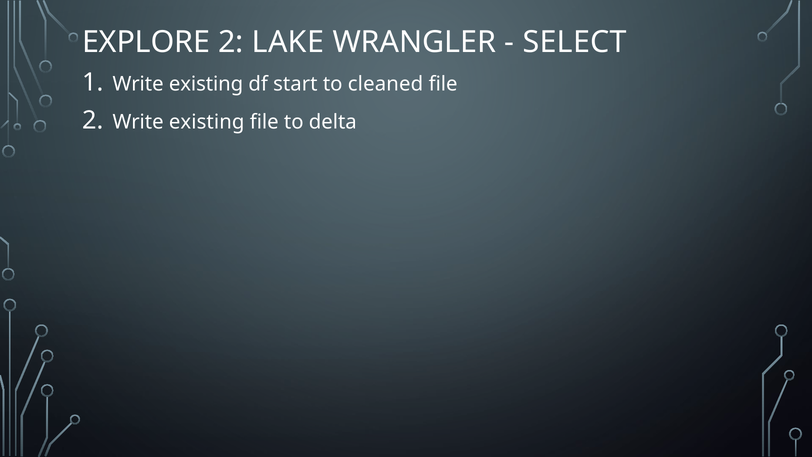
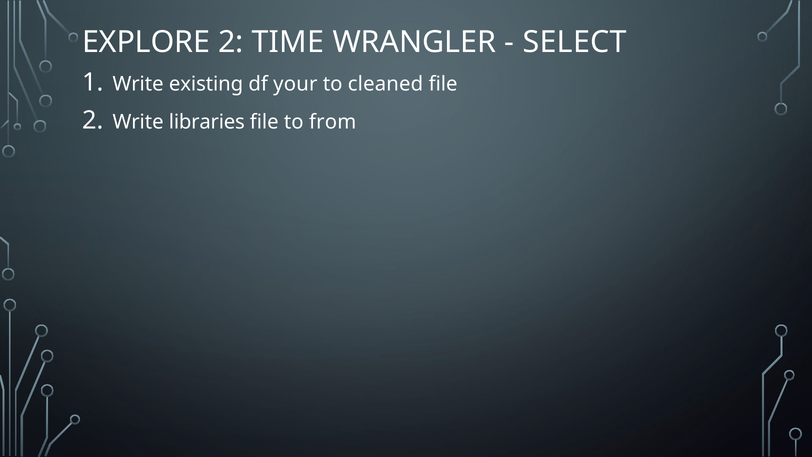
LAKE: LAKE -> TIME (288, 42)
start: start -> your (295, 84)
2 Write existing: existing -> libraries (207, 122)
delta: delta -> from (333, 122)
